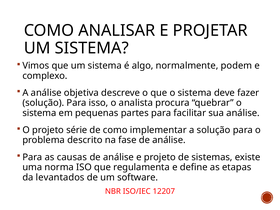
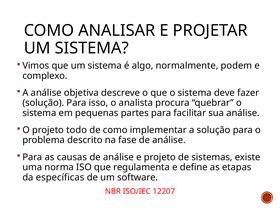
série: série -> todo (77, 130)
levantados: levantados -> específicas (60, 177)
